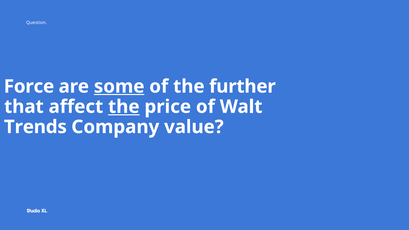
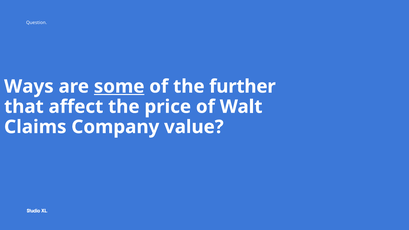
Force: Force -> Ways (29, 86)
the underline: present -> none (124, 107)
Trends: Trends -> Claims (35, 127)
